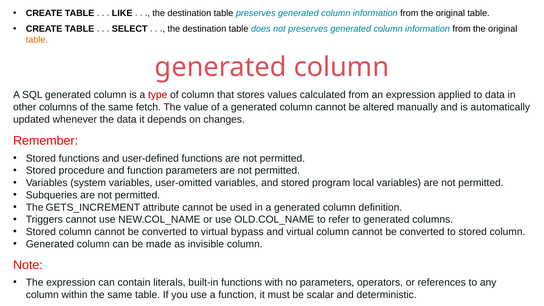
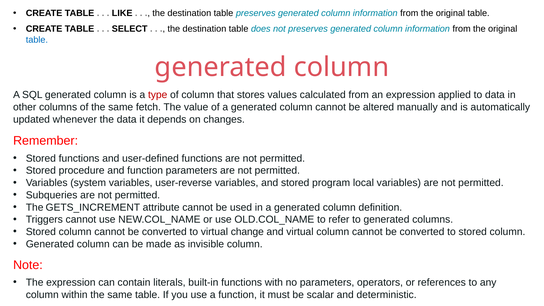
table colour: orange -> blue (37, 40)
user-omitted: user-omitted -> user-reverse (184, 183)
bypass: bypass -> change (247, 232)
